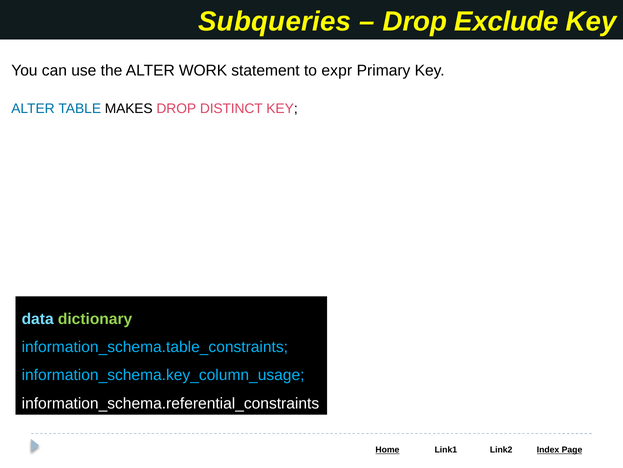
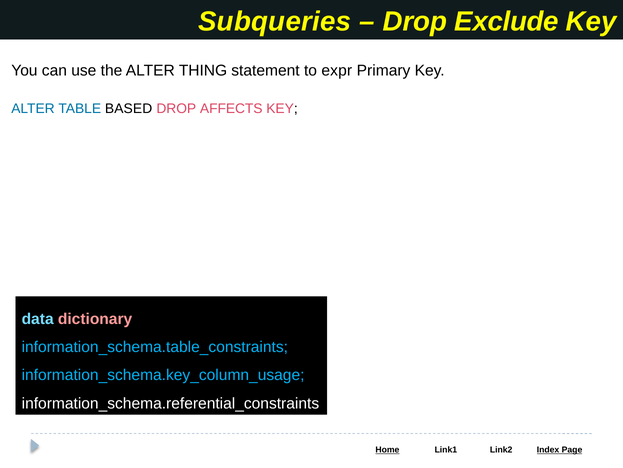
WORK: WORK -> THING (203, 71)
MAKES: MAKES -> BASED (129, 109)
DISTINCT: DISTINCT -> AFFECTS (231, 109)
dictionary colour: light green -> pink (95, 319)
